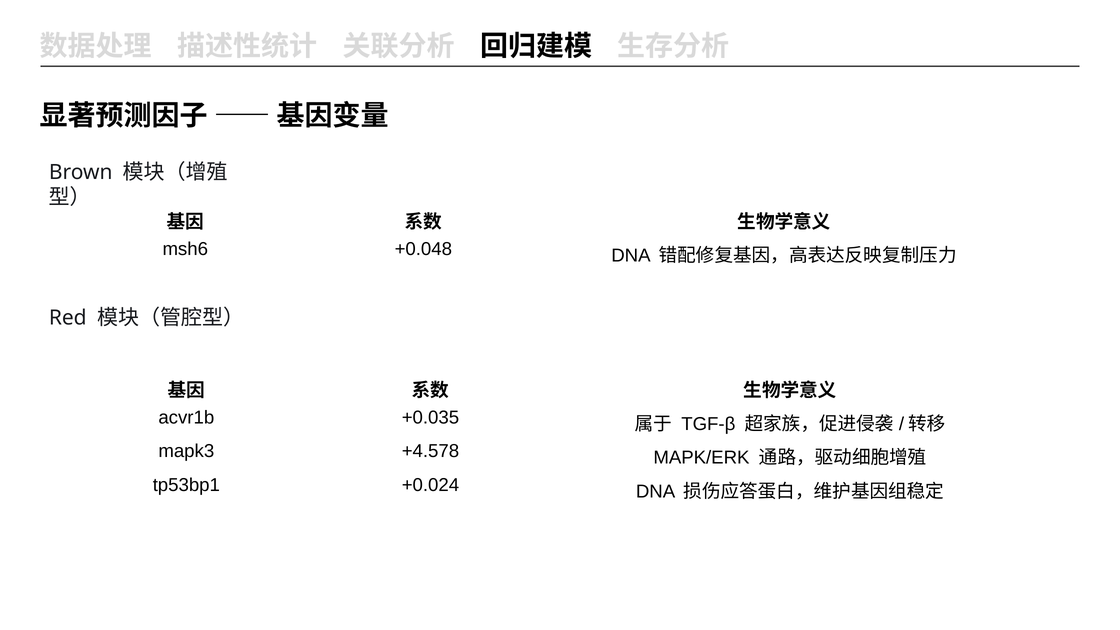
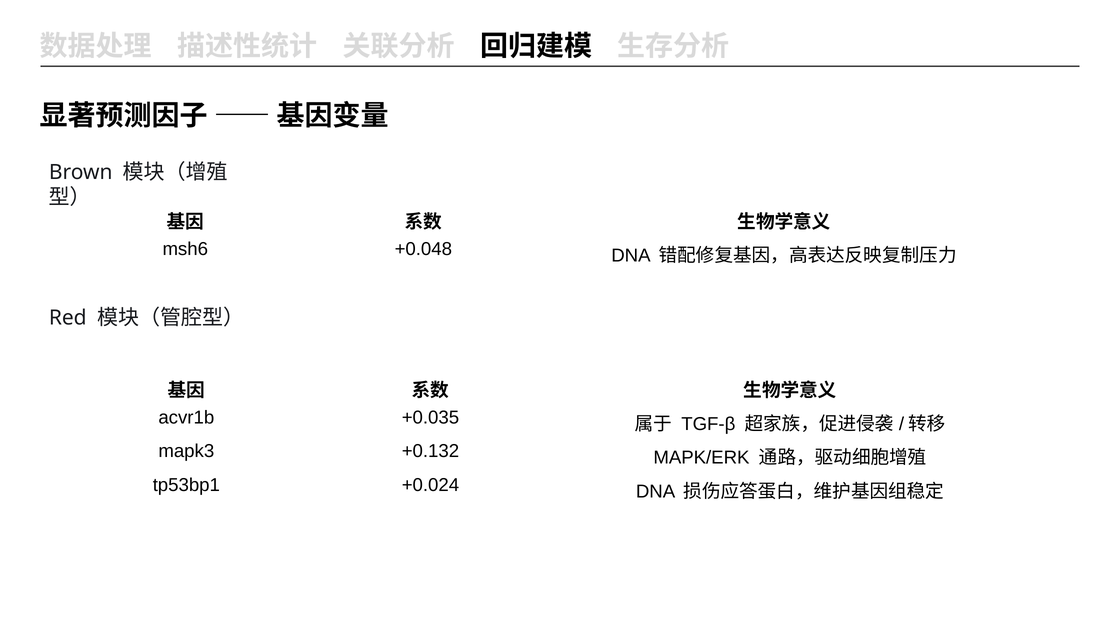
+4.578: +4.578 -> +0.132 (430, 451)
